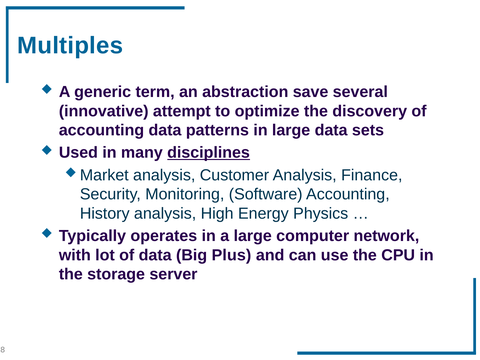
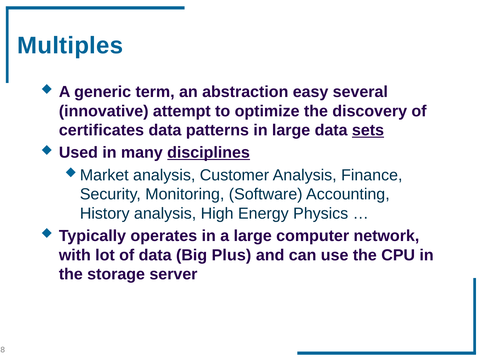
save: save -> easy (311, 92)
accounting: accounting -> certificates (101, 130)
sets underline: none -> present (368, 130)
